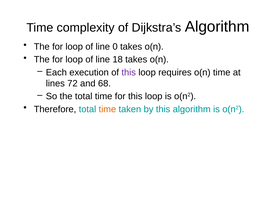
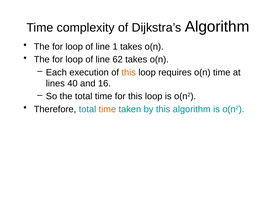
0: 0 -> 1 (115, 47)
18: 18 -> 62 (118, 60)
this colour: purple -> orange (129, 72)
72: 72 -> 40 (72, 83)
68: 68 -> 16 (104, 83)
